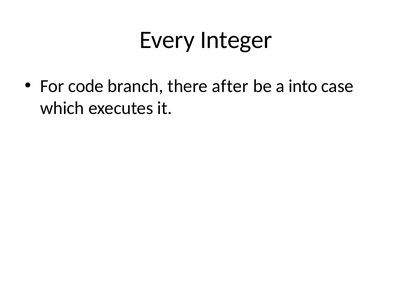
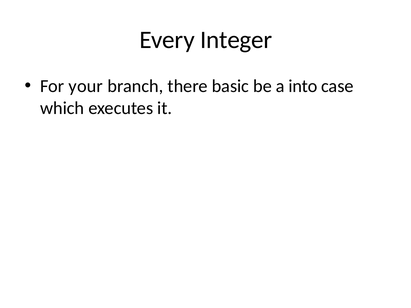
code: code -> your (86, 86)
after: after -> basic (230, 86)
